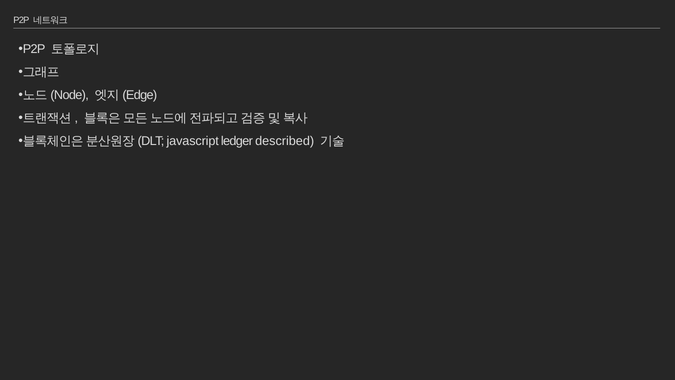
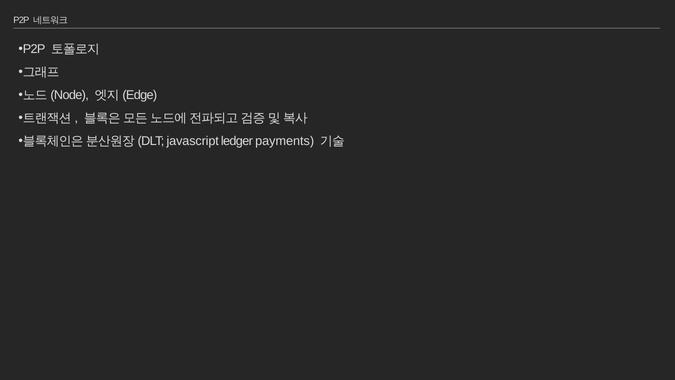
described: described -> payments (285, 141)
